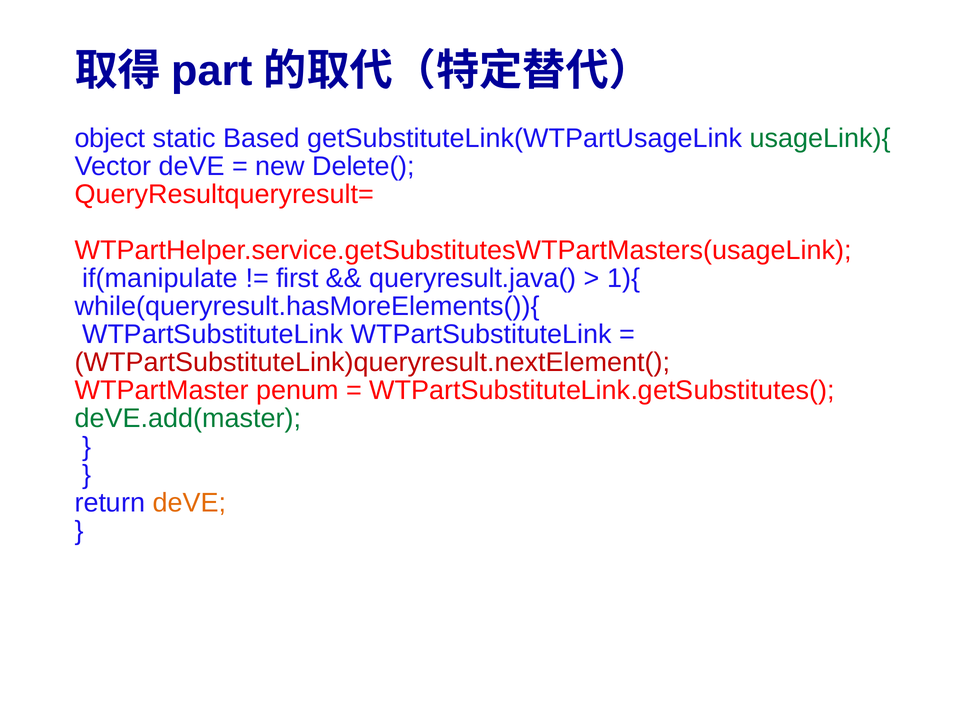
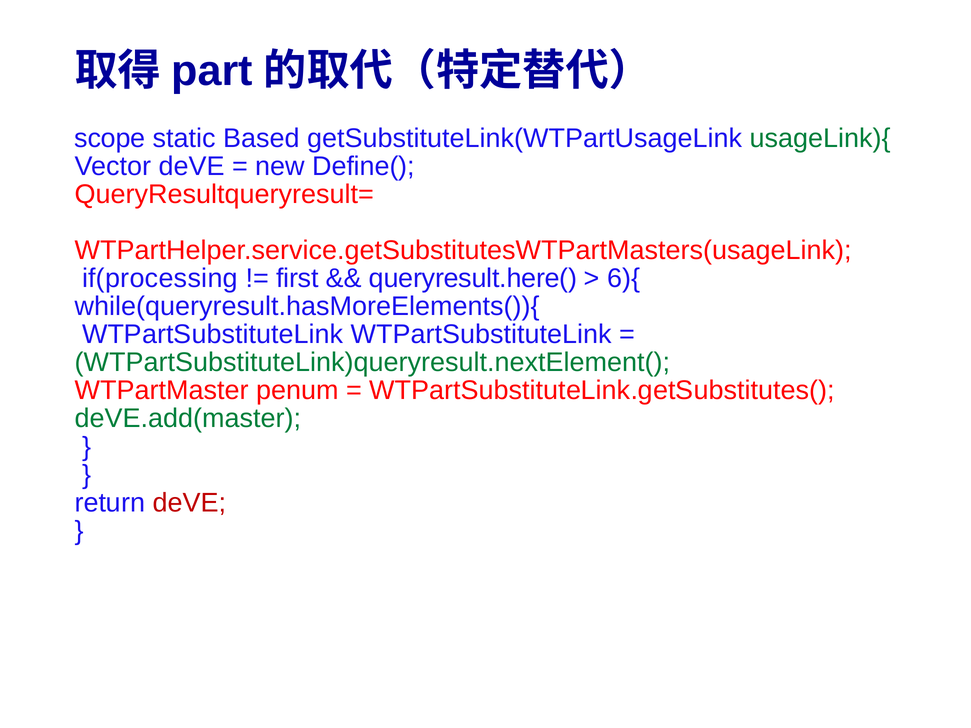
object: object -> scope (110, 138)
Delete(: Delete( -> Define( (364, 166)
if(manipulate: if(manipulate -> if(processing (160, 278)
queryresult.java(: queryresult.java( -> queryresult.here( (473, 278)
1){: 1){ -> 6){ (624, 278)
WTPartSubstituteLink)queryresult.nextElement( colour: red -> green (372, 363)
deVE colour: orange -> red (189, 503)
